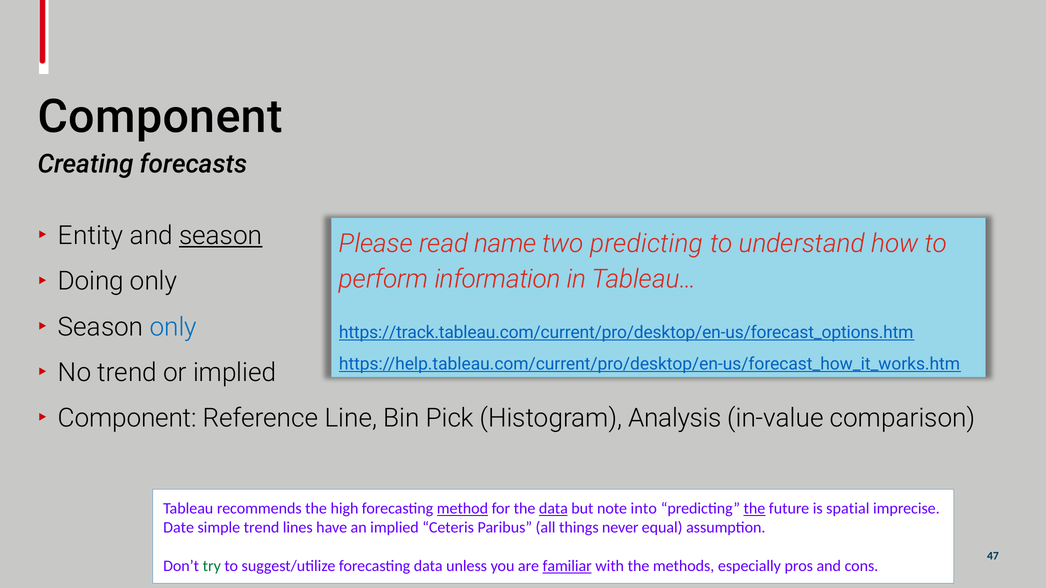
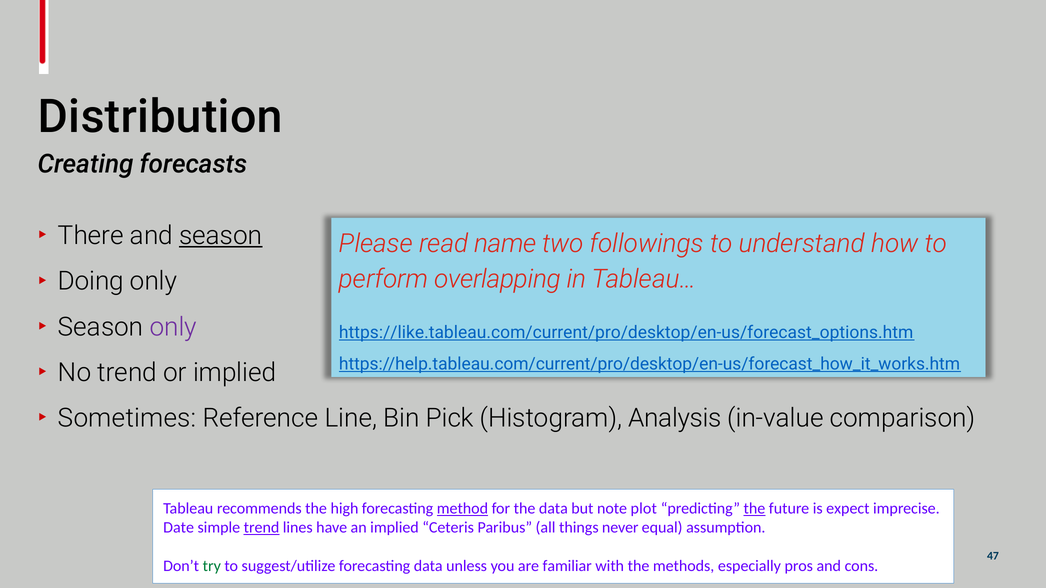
Component: Component -> Distribution (160, 117)
Entity: Entity -> There (91, 236)
two predicting: predicting -> followings (647, 244)
information: information -> overlapping (498, 279)
only colour: blue -> purple (173, 327)
https://track.tableau.com/current/pro/desktop/en-us/forecast_options.htm: https://track.tableau.com/current/pro/desktop/en-us/forecast_options.htm -> https://like.tableau.com/current/pro/desktop/en-us/forecast_options.htm (626, 333)
Component: Component -> Sometimes (127, 418)
data underline: present -> none (553, 509)
into: into -> plot (644, 509)
spatial: spatial -> expect (848, 509)
trend underline: none -> present (262, 528)
familiar underline: present -> none (567, 566)
